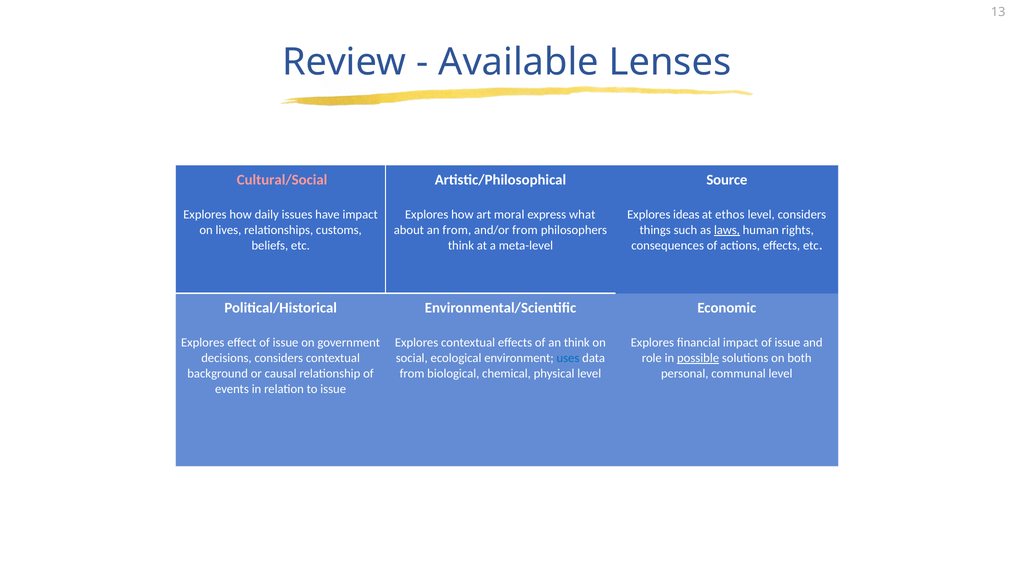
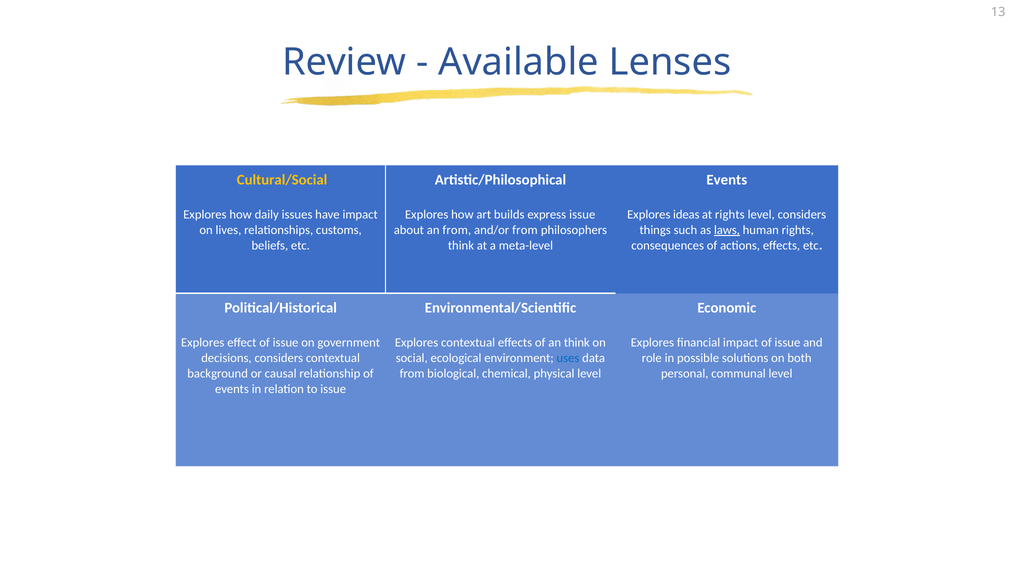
Cultural/Social colour: pink -> yellow (282, 180)
Source: Source -> Events (727, 180)
moral: moral -> builds (509, 215)
express what: what -> issue (582, 215)
at ethos: ethos -> rights (730, 215)
possible underline: present -> none (698, 358)
